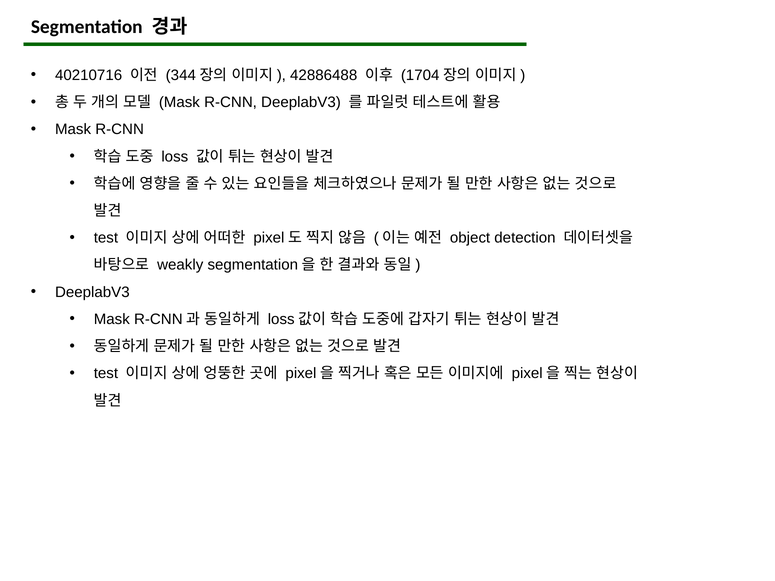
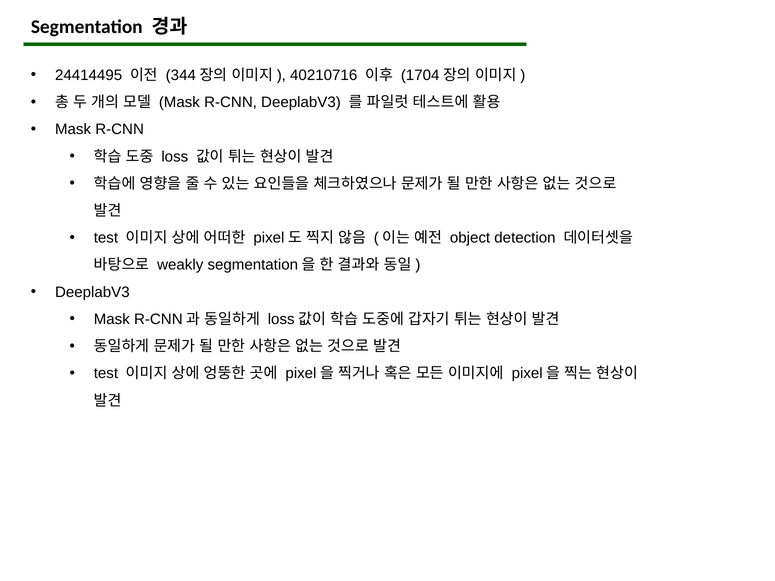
40210716: 40210716 -> 24414495 (89, 75)
42886488: 42886488 -> 40210716 (324, 75)
